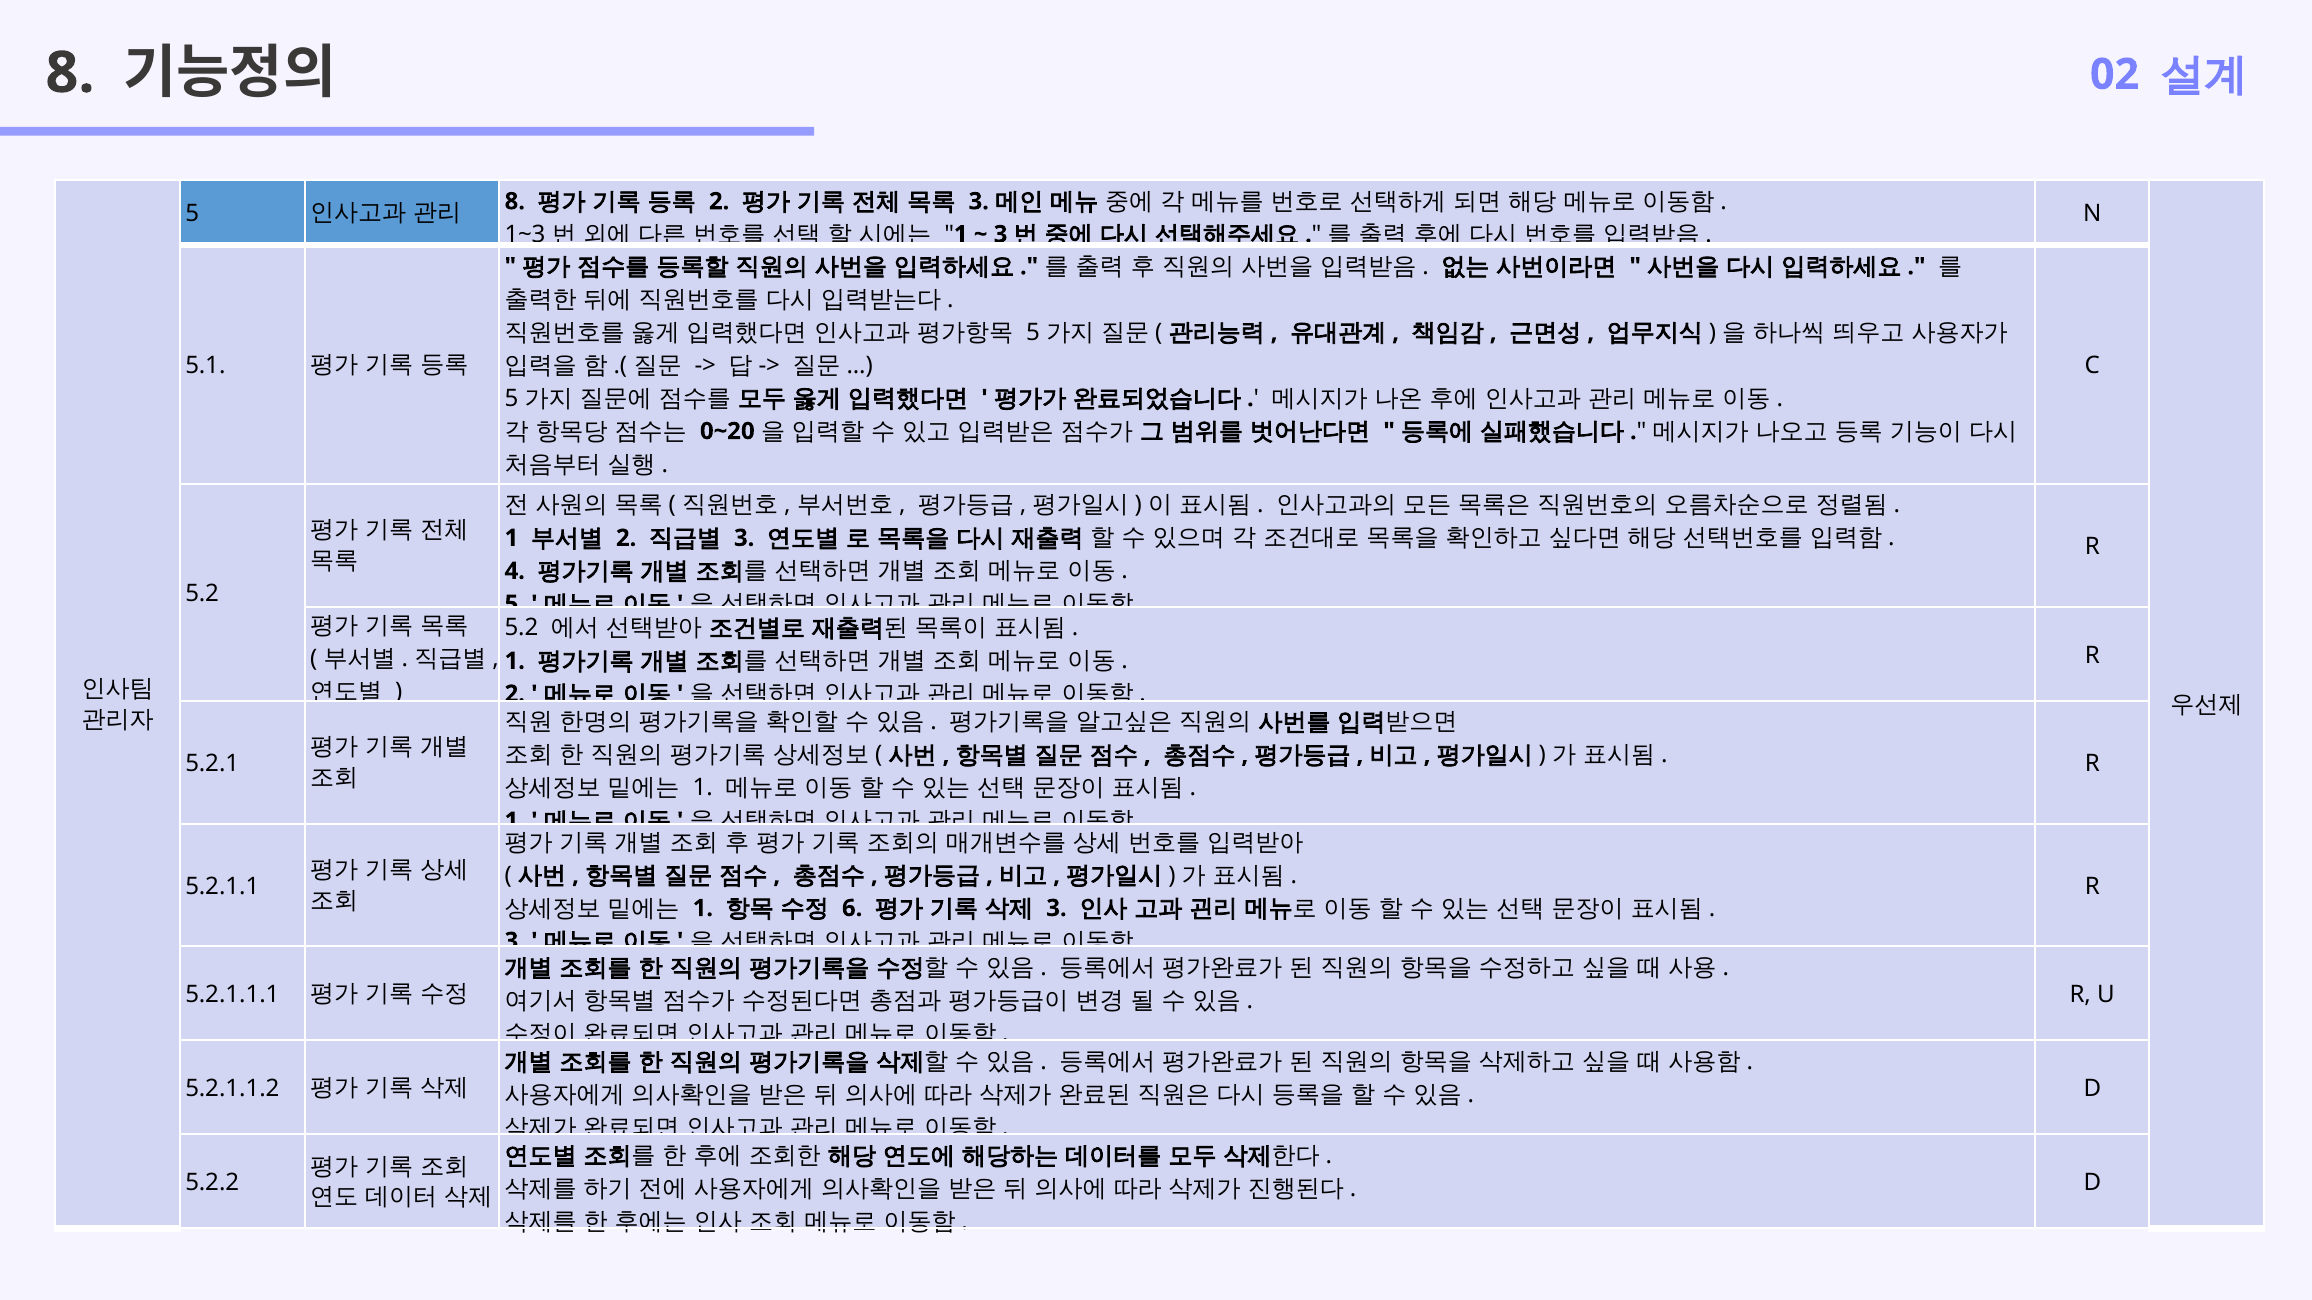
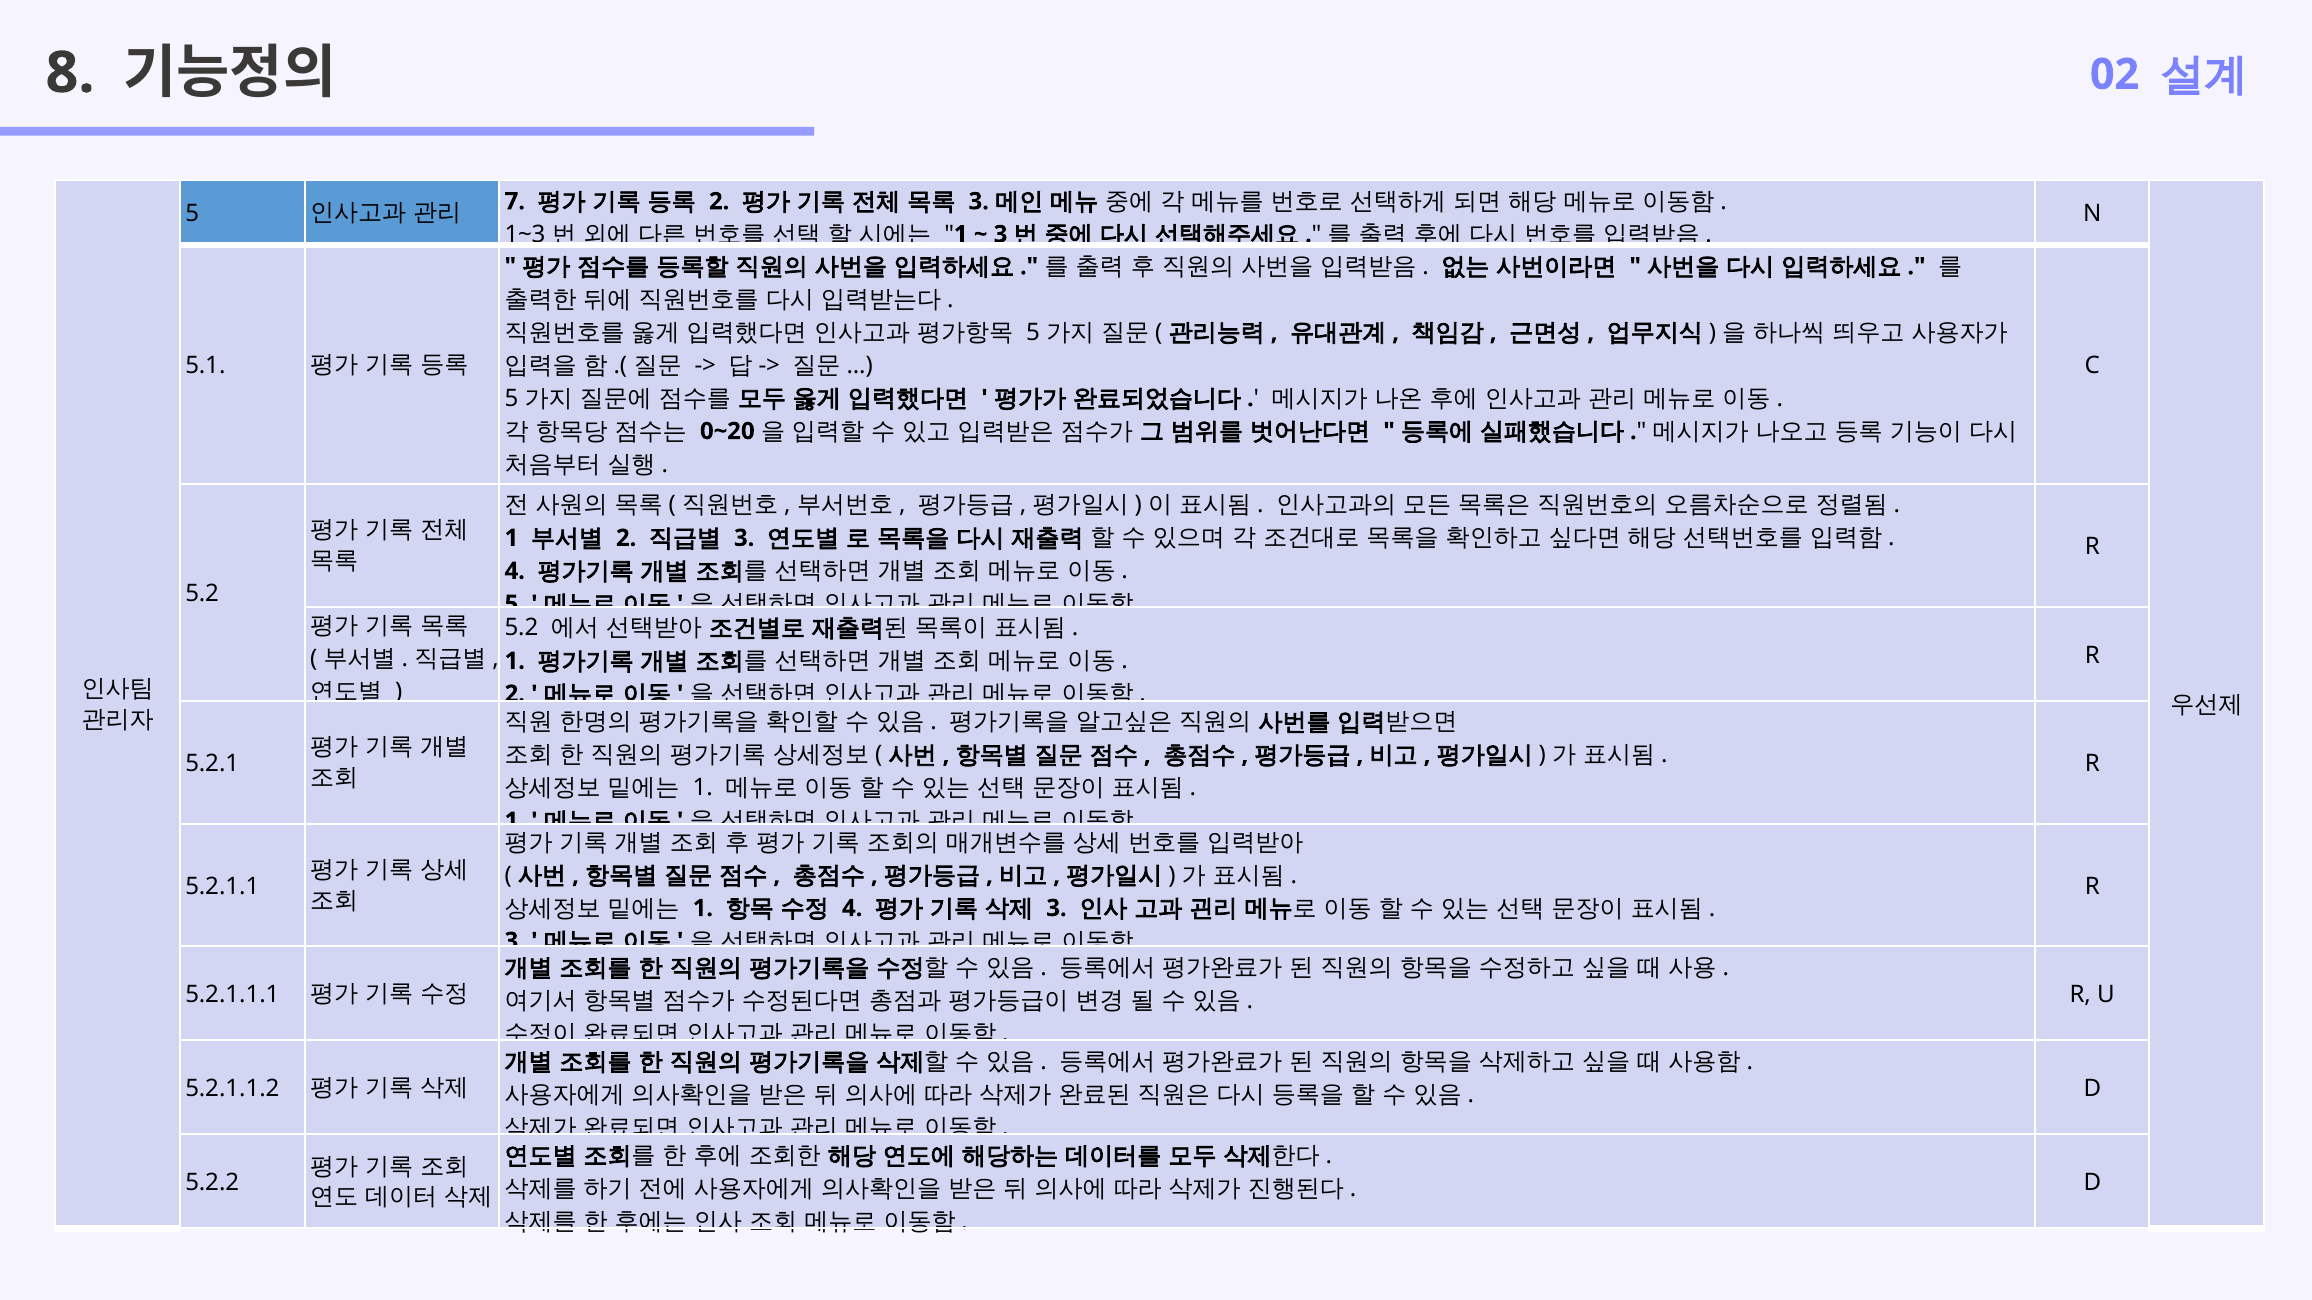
8: 8 -> 7 (515, 201)
6: 6 -> 4 (852, 908)
